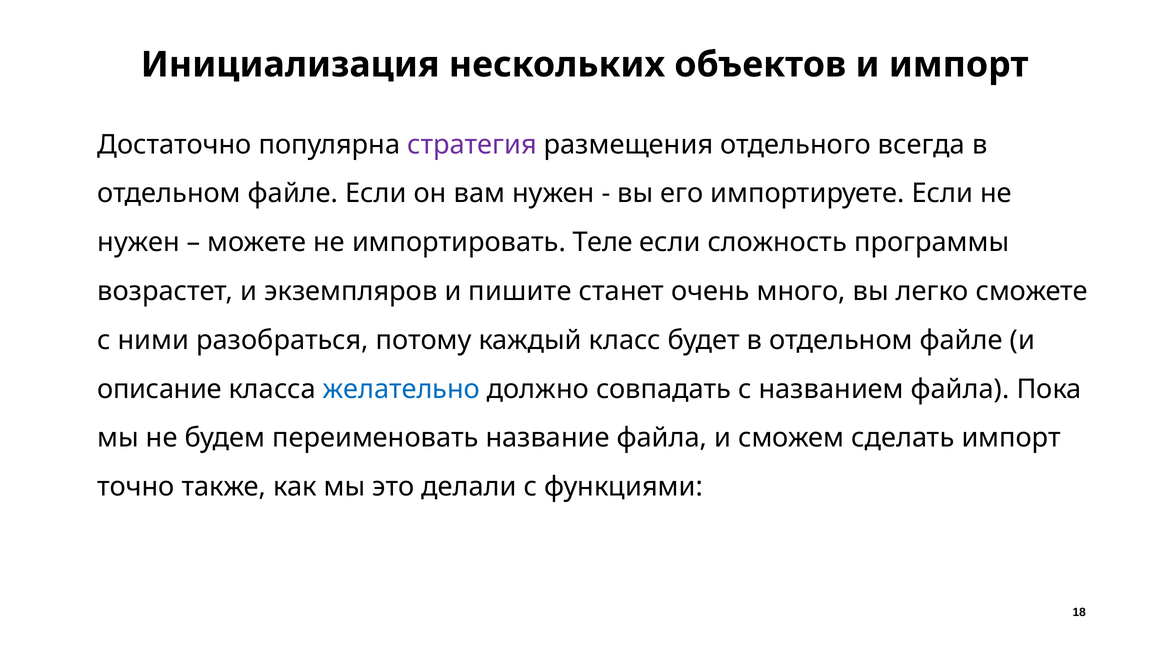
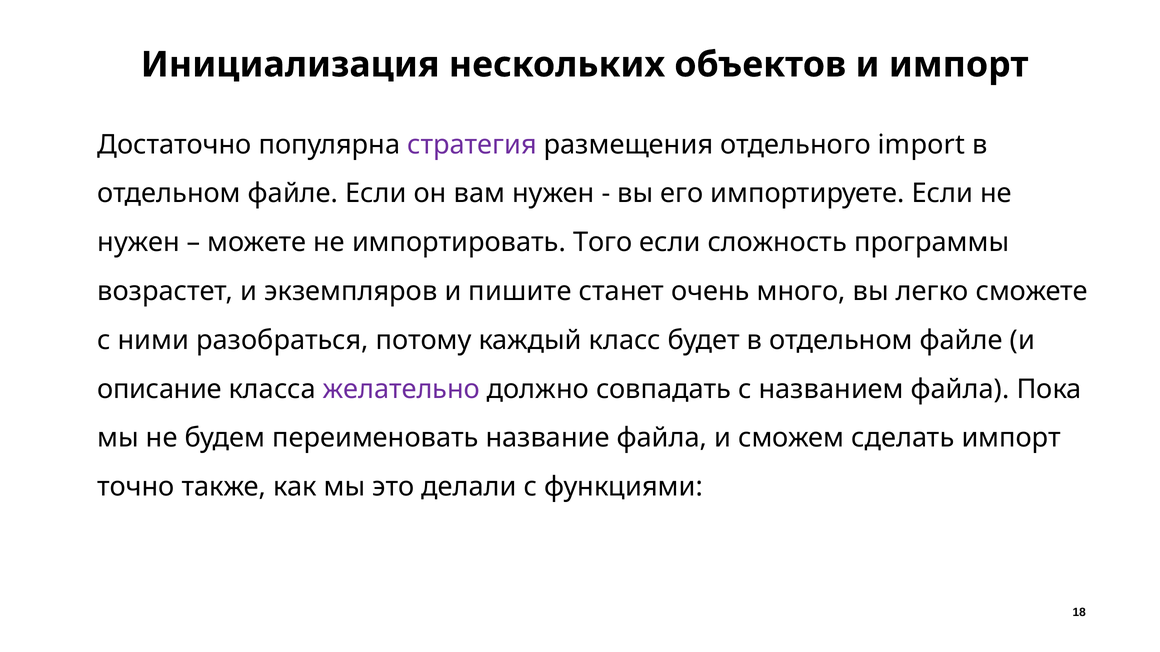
всегда: всегда -> import (921, 145)
Теле: Теле -> Того (603, 243)
желательно colour: blue -> purple (401, 389)
